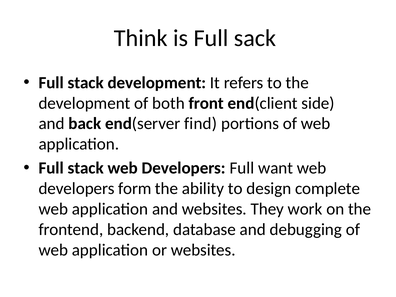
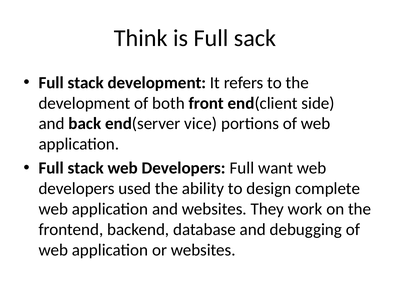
find: find -> vice (201, 124)
form: form -> used (135, 189)
